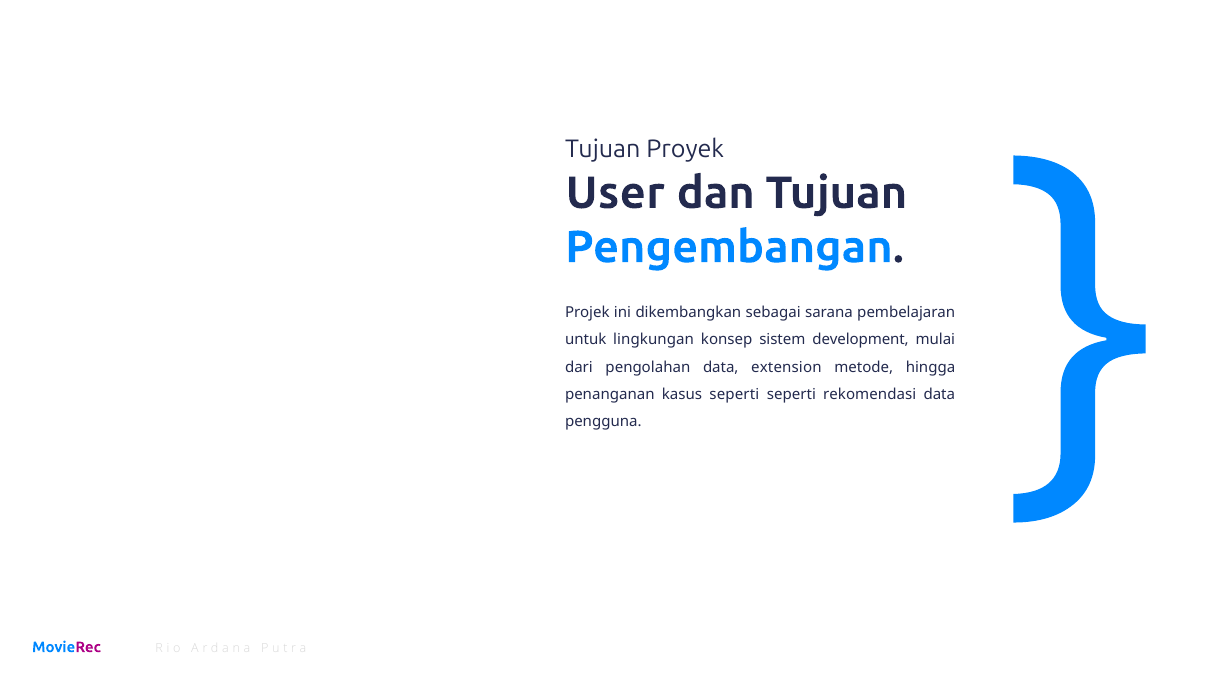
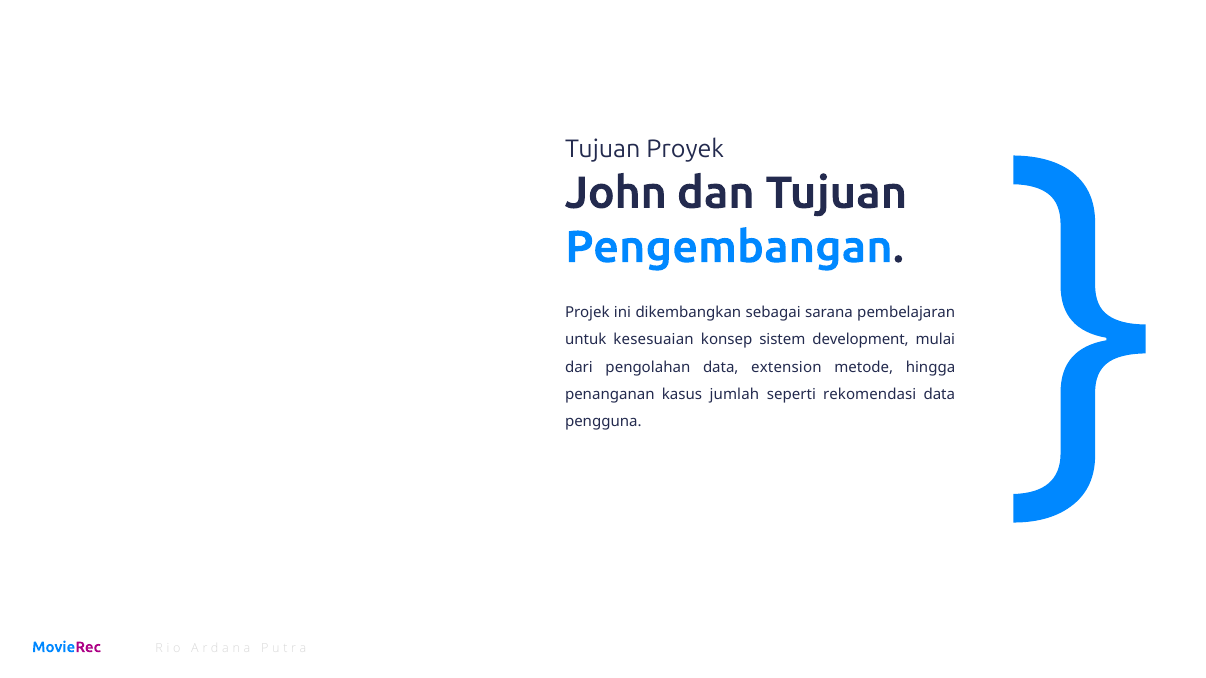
User: User -> John (616, 193)
lingkungan: lingkungan -> kesesuaian (654, 340)
kasus seperti: seperti -> jumlah (734, 394)
